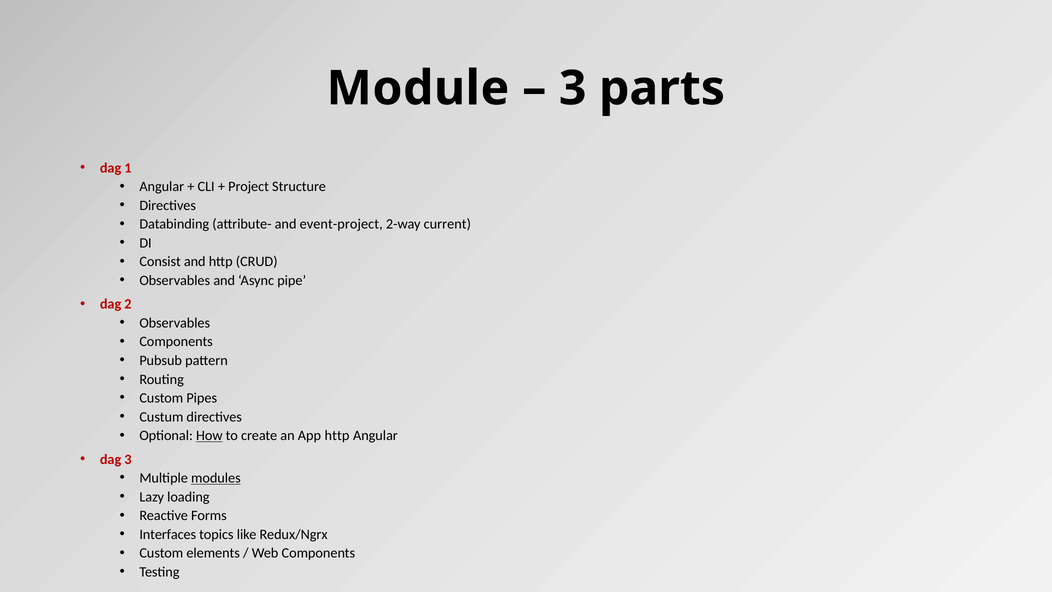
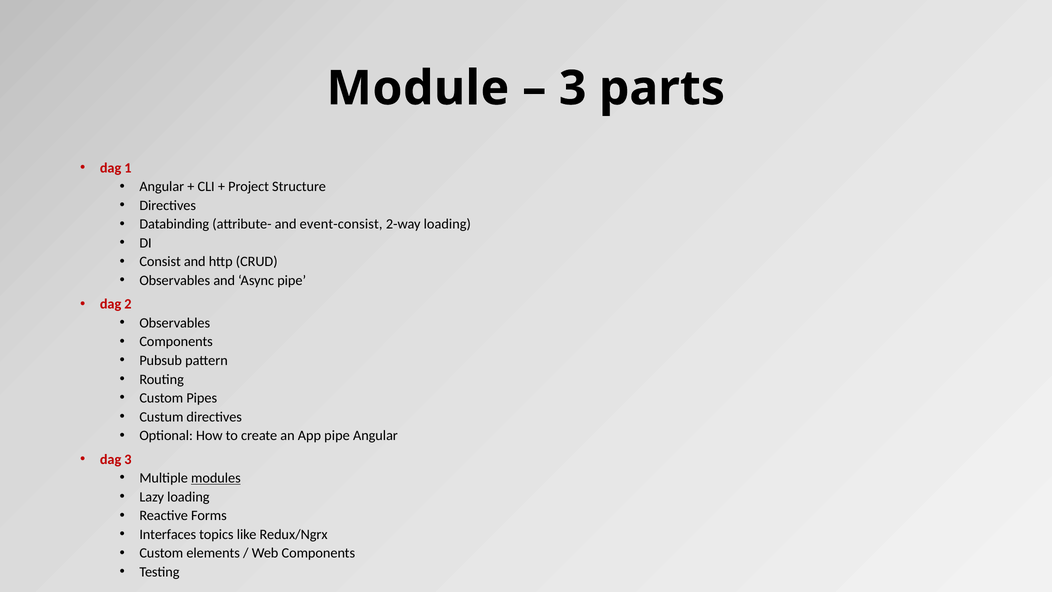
event-project: event-project -> event-consist (341, 224)
2-way current: current -> loading (447, 224)
How underline: present -> none (209, 435)
App http: http -> pipe (337, 435)
